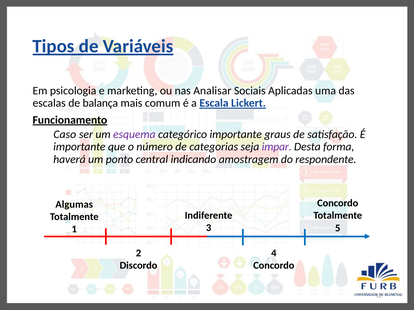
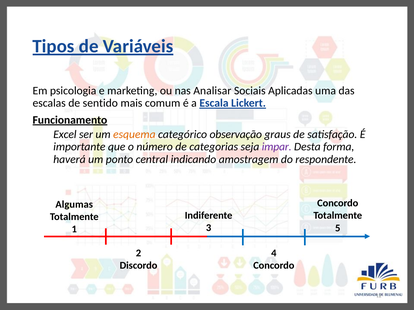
balança: balança -> sentido (100, 103)
Caso: Caso -> Excel (65, 135)
esquema colour: purple -> orange (134, 135)
categórico importante: importante -> observação (236, 135)
